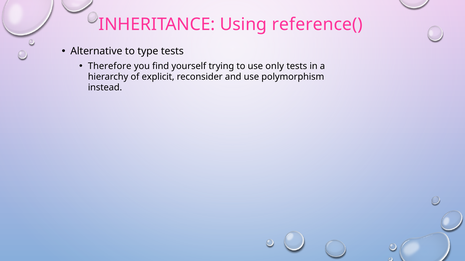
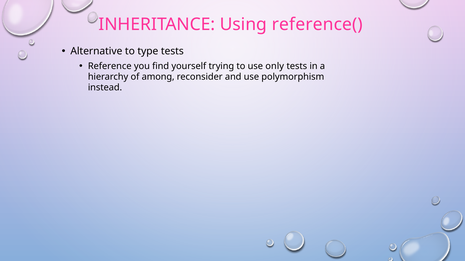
Therefore: Therefore -> Reference (110, 66)
explicit: explicit -> among (158, 77)
